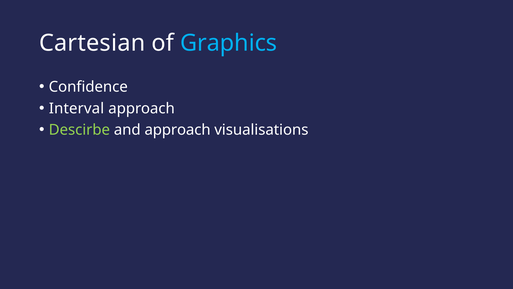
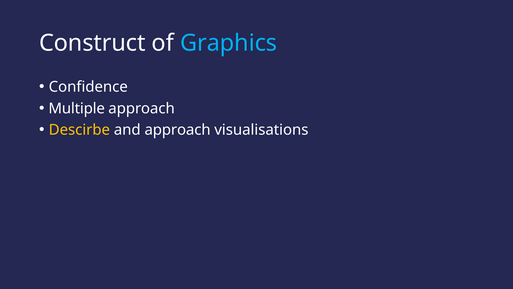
Cartesian: Cartesian -> Construct (92, 43)
Interval: Interval -> Multiple (77, 108)
Descirbe colour: light green -> yellow (79, 130)
